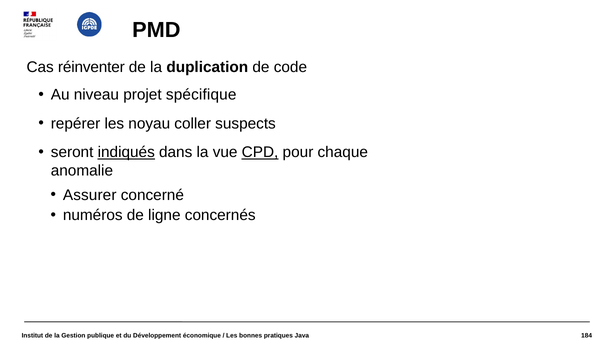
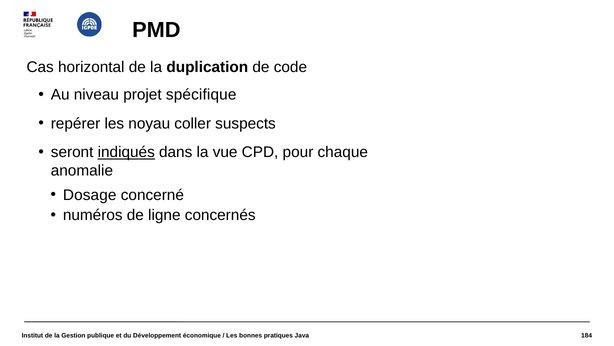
réinventer: réinventer -> horizontal (91, 67)
CPD underline: present -> none (260, 152)
Assurer: Assurer -> Dosage (90, 195)
